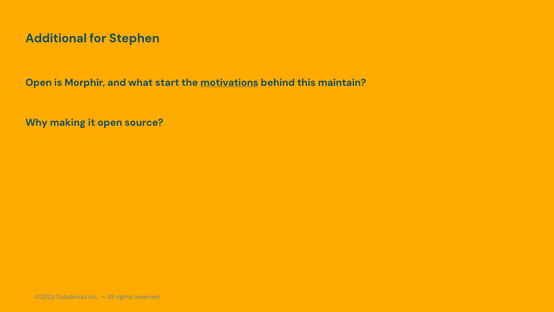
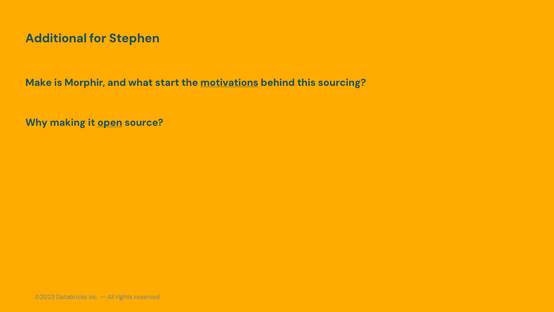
Open: Open -> Make (39, 82)
maintain: maintain -> sourcing (342, 82)
open underline: none -> present (110, 122)
